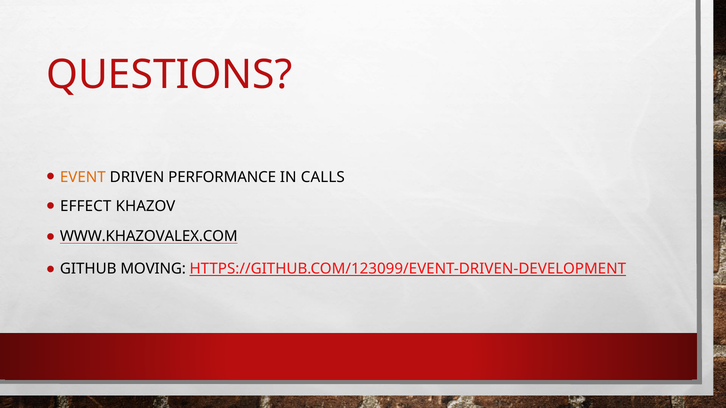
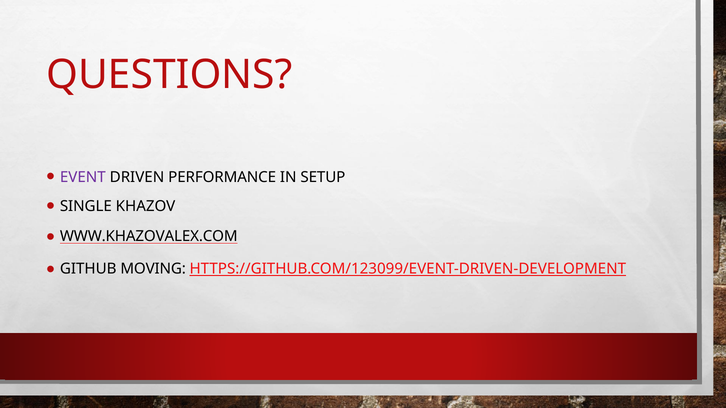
EVENT colour: orange -> purple (83, 177)
CALLS: CALLS -> SETUP (323, 177)
EFFECT: EFFECT -> SINGLE (86, 207)
